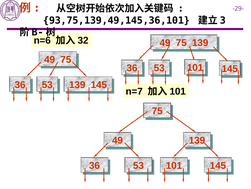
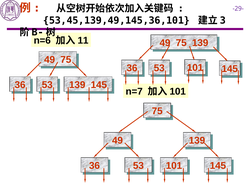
93,75,139,49,145,36,101: 93,75,139,49,145,36,101 -> 53,45,139,49,145,36,101 (116, 20)
32: 32 -> 11 (83, 40)
